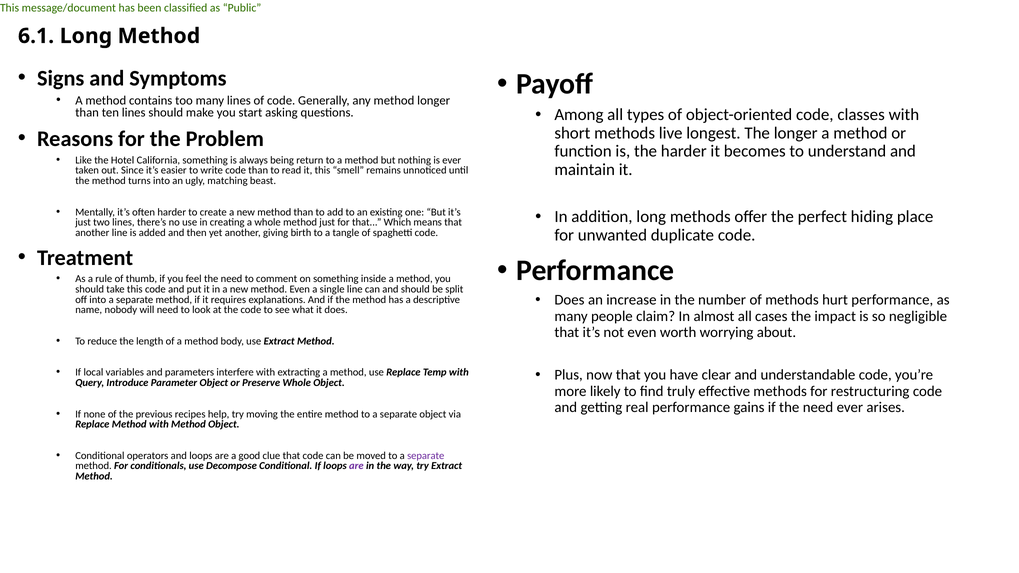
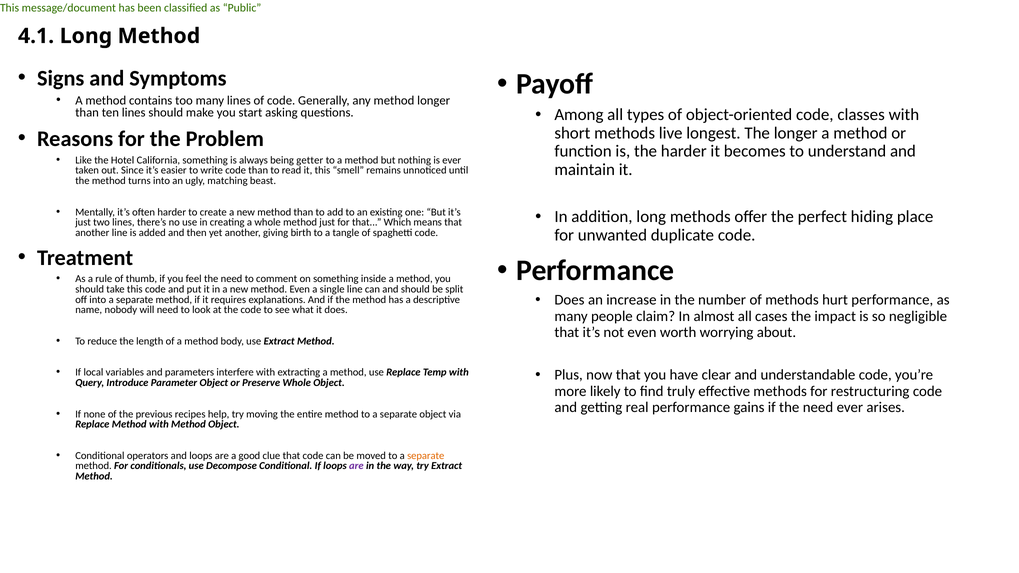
6.1: 6.1 -> 4.1 (36, 36)
return: return -> getter (310, 160)
separate colour: purple -> orange (426, 456)
